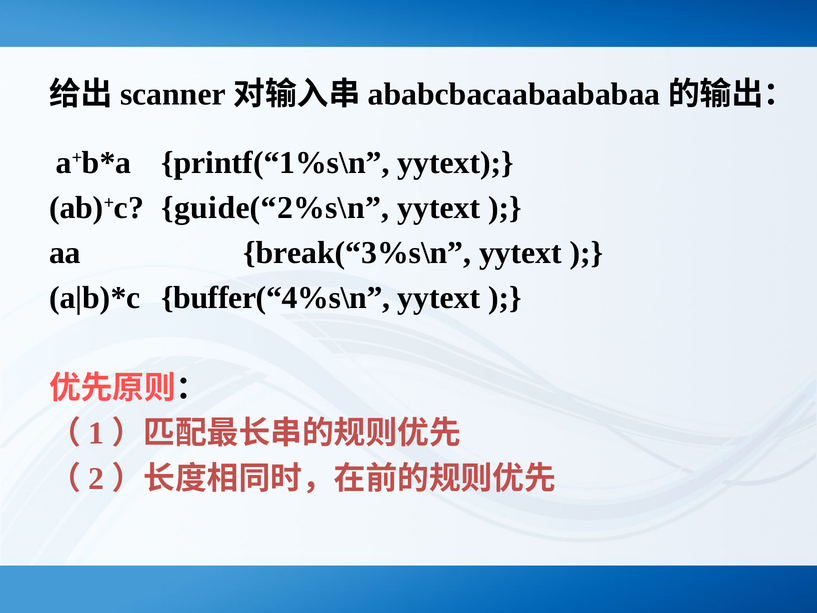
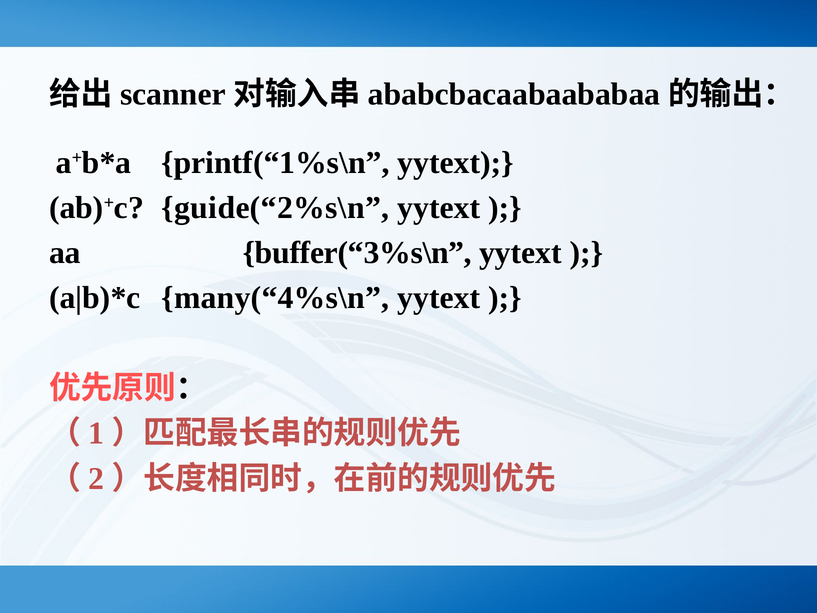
break(“3%s\n: break(“3%s\n -> buffer(“3%s\n (357, 253)
buffer(“4%s\n: buffer(“4%s\n -> many(“4%s\n (275, 298)
